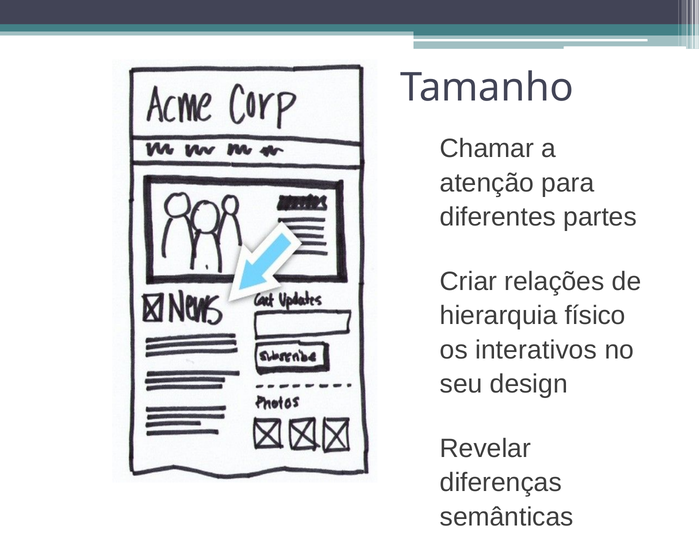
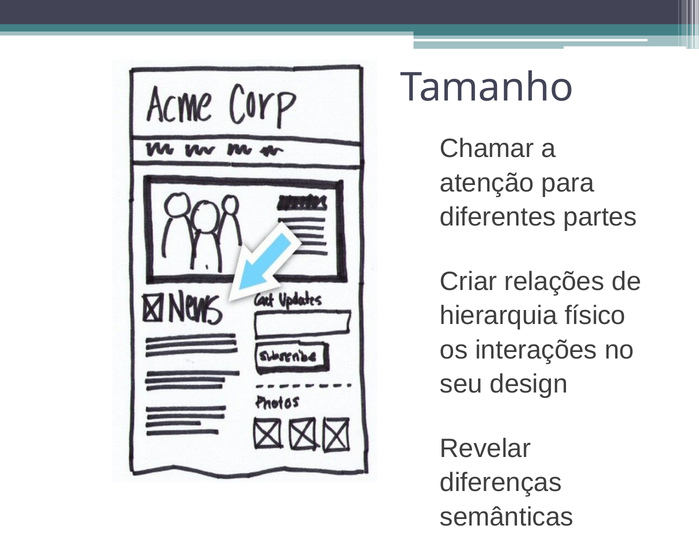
interativos: interativos -> interações (536, 350)
